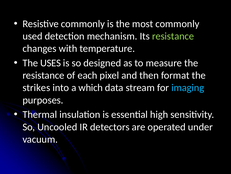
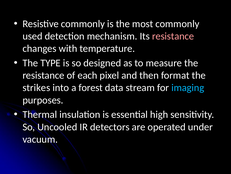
resistance colour: light green -> pink (173, 36)
USES: USES -> TYPE (51, 63)
which: which -> forest (91, 87)
